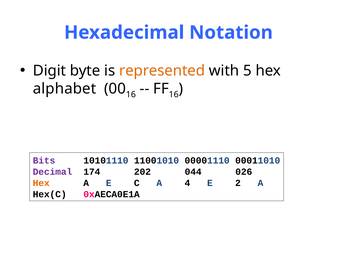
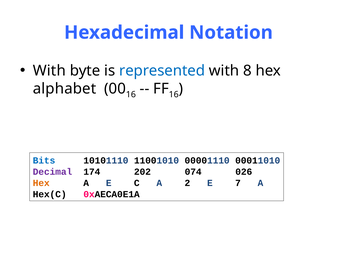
Digit: Digit -> With (49, 71)
represented colour: orange -> blue (162, 71)
5: 5 -> 8 (247, 71)
Bits colour: purple -> blue (44, 160)
044: 044 -> 074 (193, 172)
4: 4 -> 2 (187, 183)
2: 2 -> 7 (238, 183)
